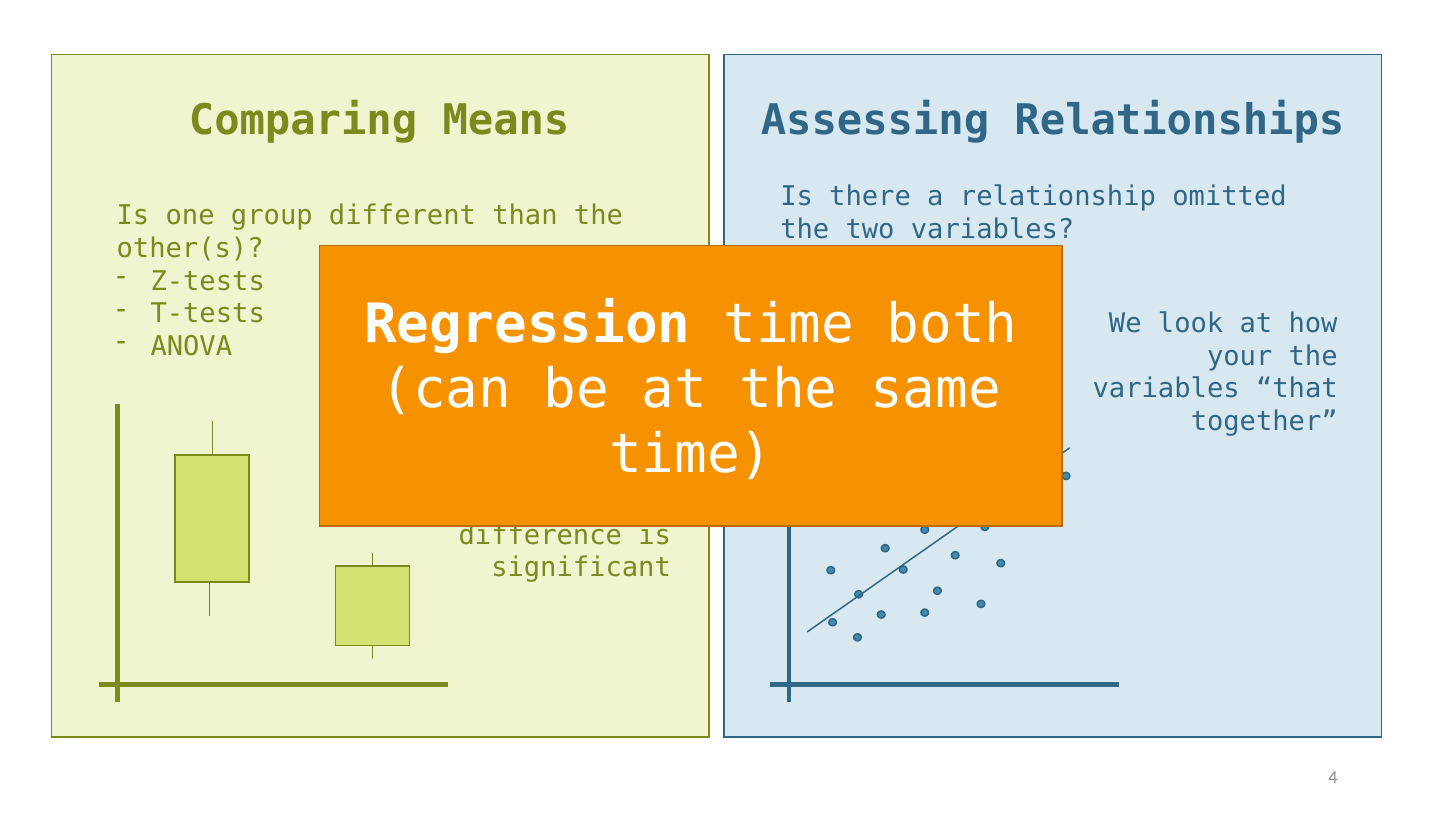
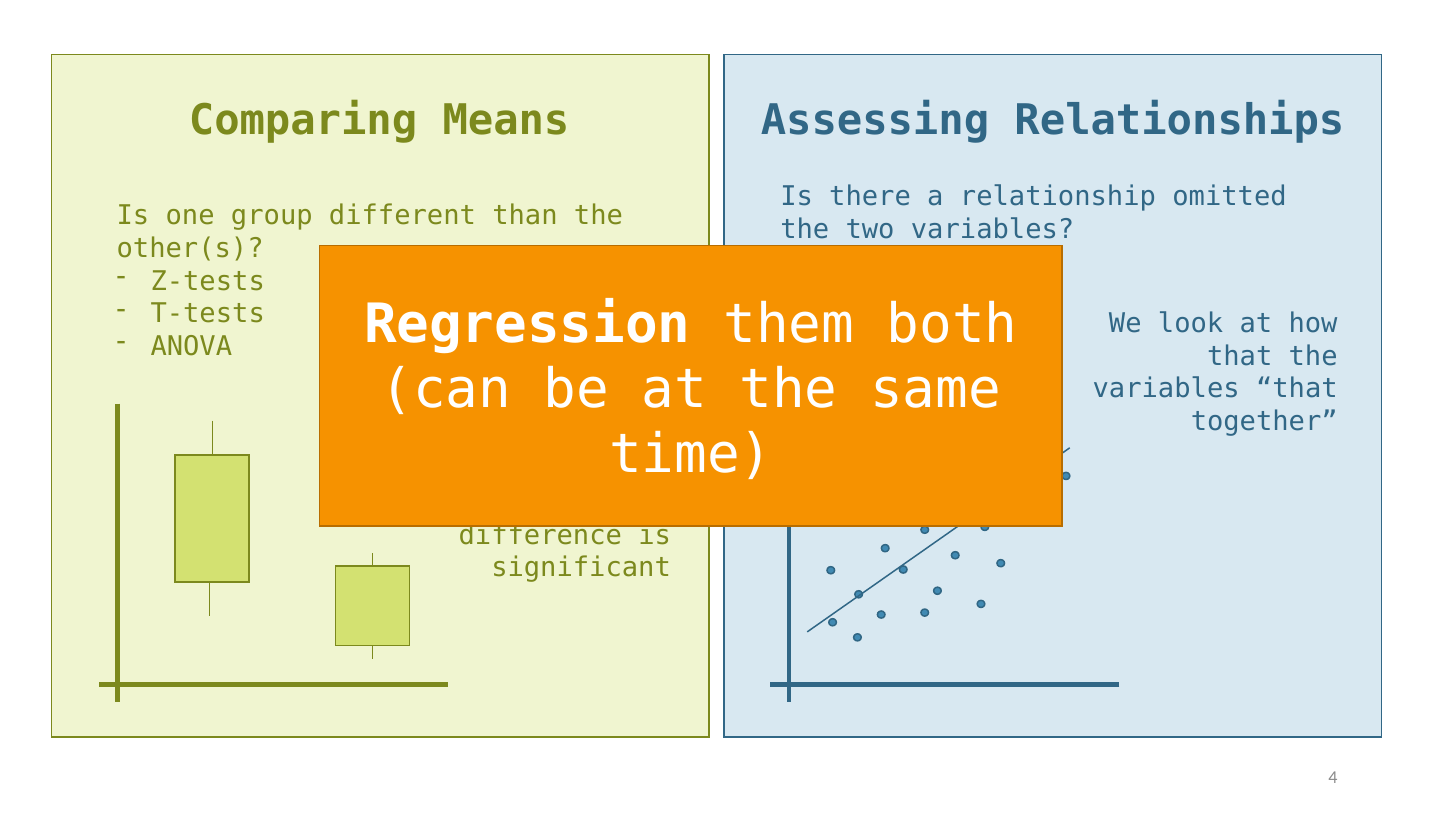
time: time -> them (789, 325)
your: your -> that (1240, 356)
